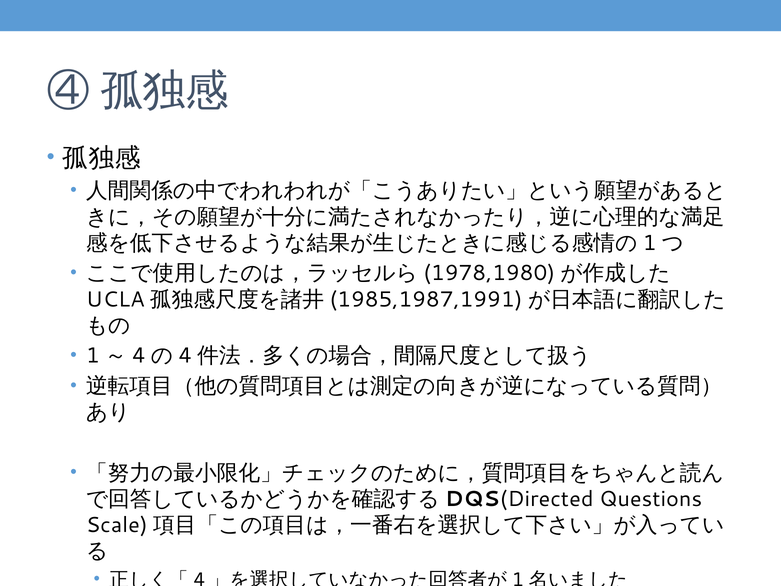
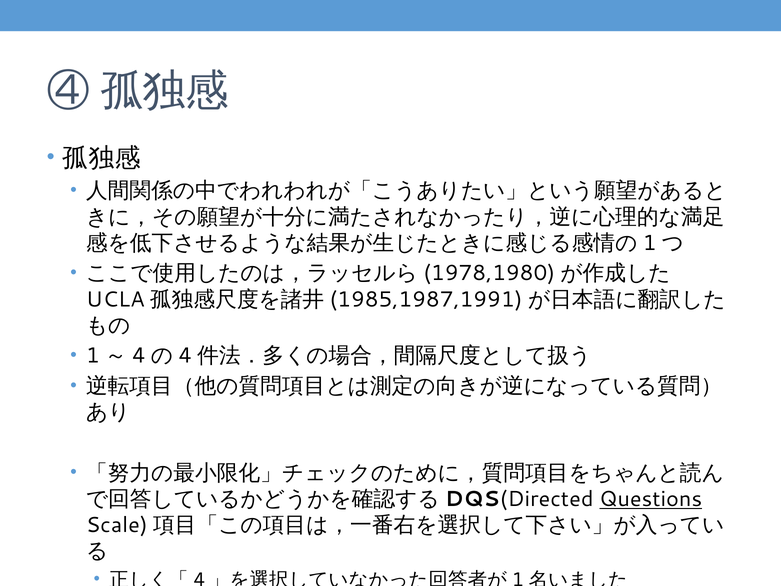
Questions underline: none -> present (651, 499)
